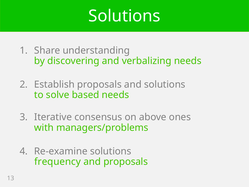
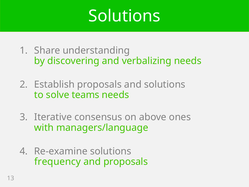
based: based -> teams (86, 95)
managers/problems: managers/problems -> managers/language (102, 127)
